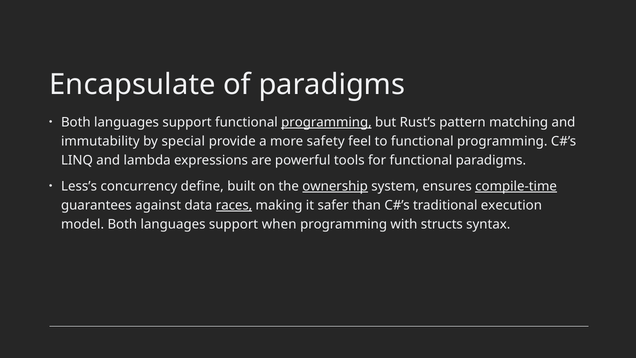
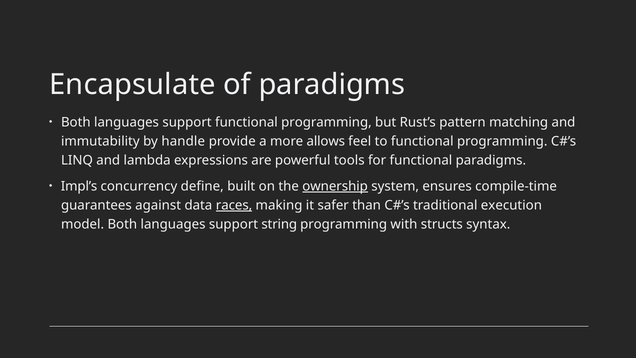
programming underline: present -> none (326, 122)
special: special -> handle (183, 141)
safety: safety -> allows (326, 141)
Less’s: Less’s -> Impl’s (79, 186)
compile-time underline: present -> none (516, 186)
when: when -> string (279, 224)
